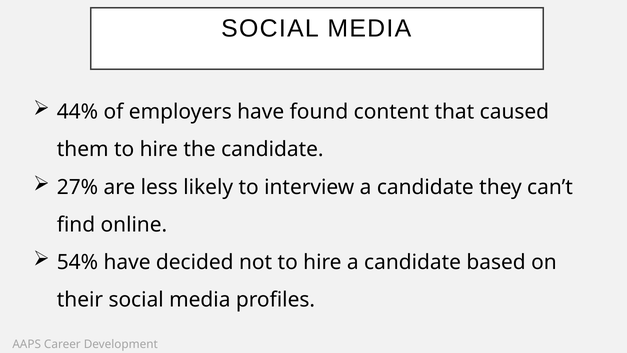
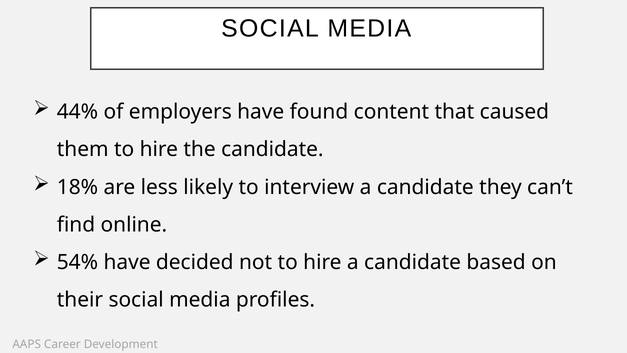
27%: 27% -> 18% (77, 187)
